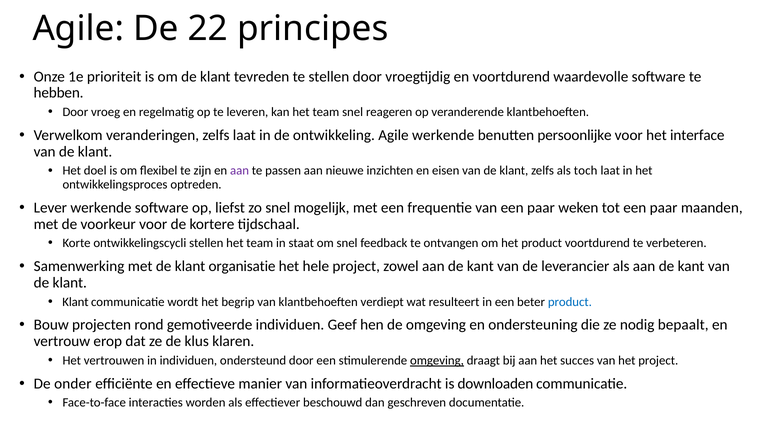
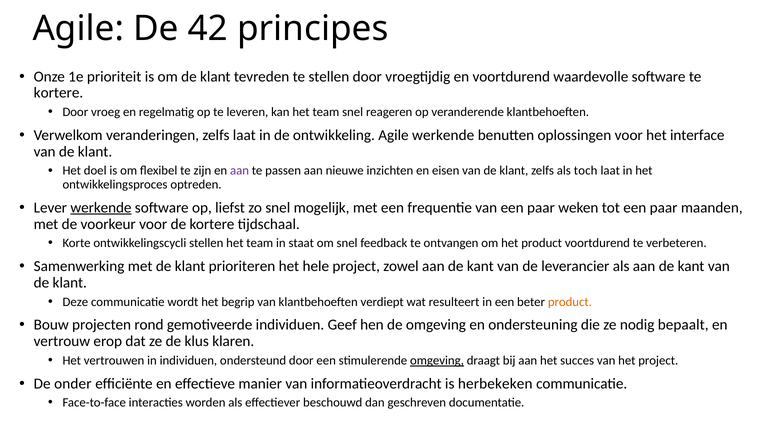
22: 22 -> 42 (208, 29)
hebben: hebben -> kortere (59, 93)
persoonlijke: persoonlijke -> oplossingen (574, 135)
werkende underline: none -> present (101, 208)
organisatie: organisatie -> prioriteren (242, 266)
Klant: Klant -> Deze (75, 302)
product colour: blue -> orange (570, 302)
downloaden: downloaden -> herbekeken (495, 384)
